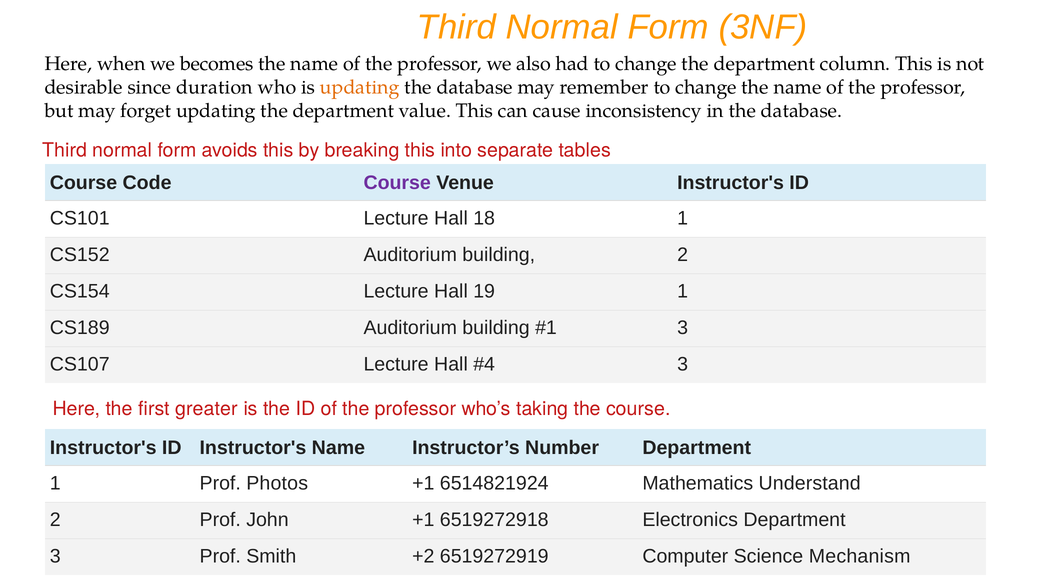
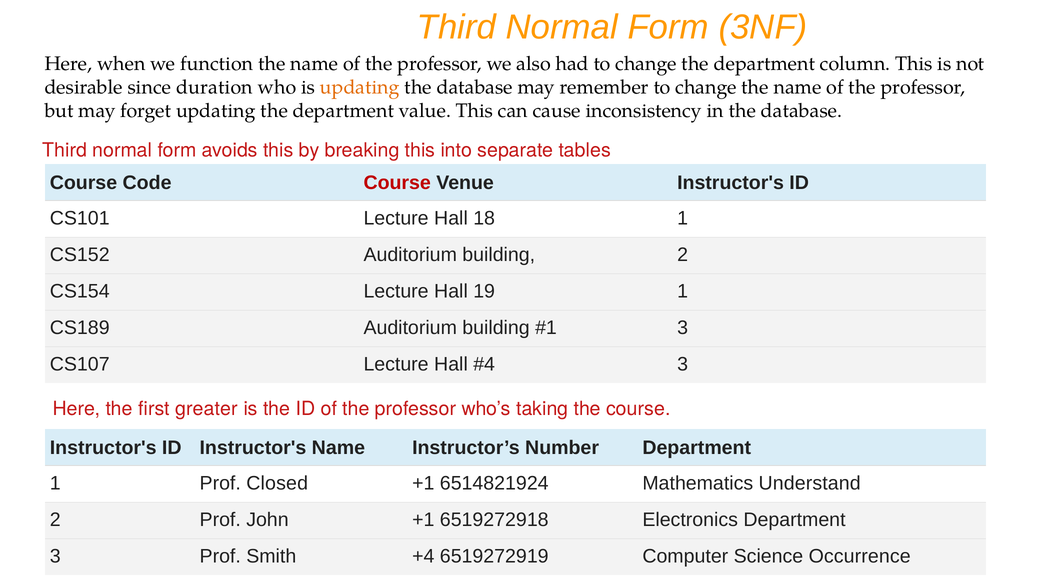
becomes: becomes -> function (217, 64)
Course colour: purple -> red (397, 183)
Photos: Photos -> Closed (277, 484)
+2: +2 -> +4 (423, 557)
Mechanism: Mechanism -> Occurrence (860, 557)
